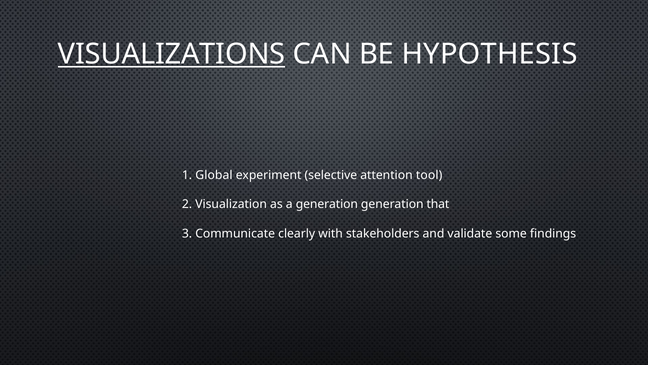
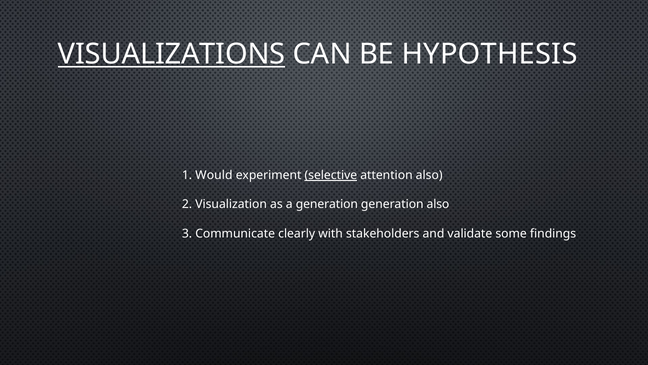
Global: Global -> Would (214, 175)
selective underline: none -> present (331, 175)
attention tool: tool -> also (429, 175)
generation that: that -> also (438, 204)
